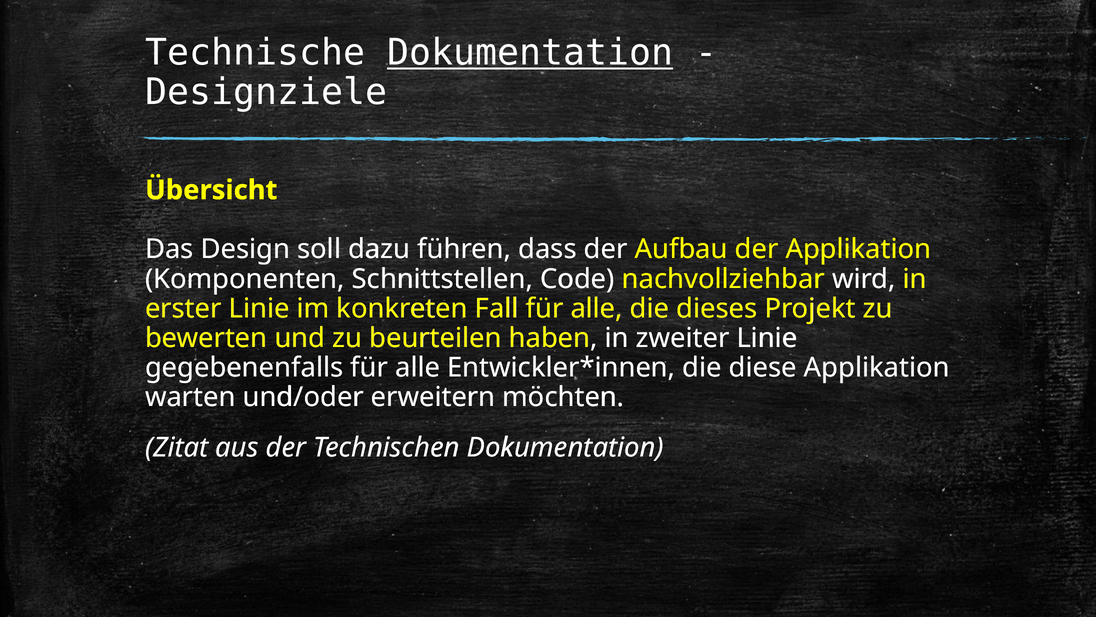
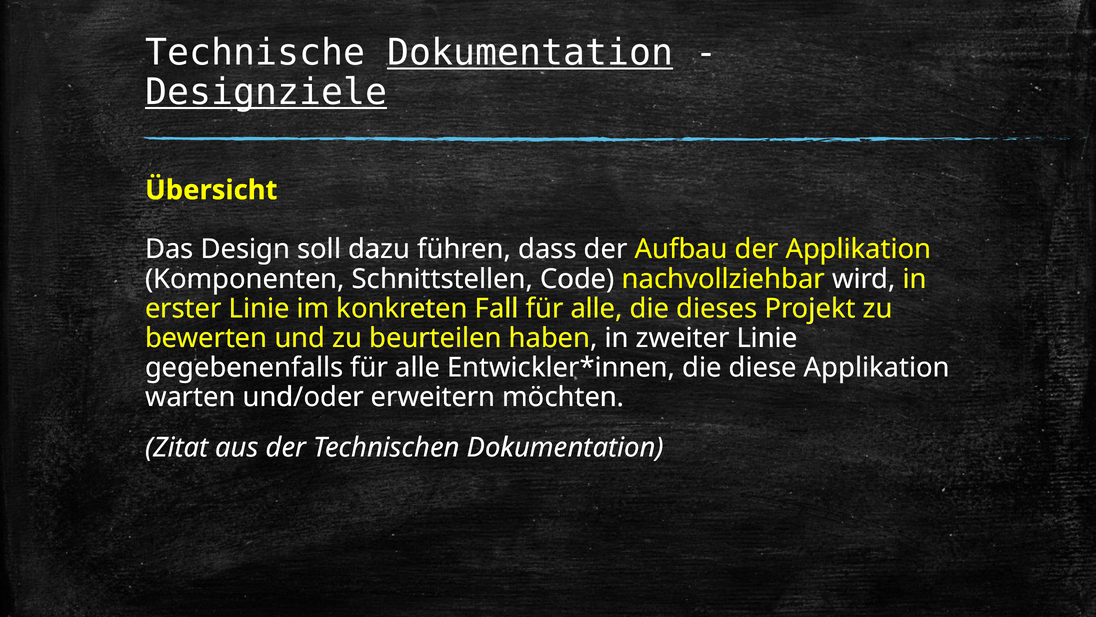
Designziele underline: none -> present (266, 92)
